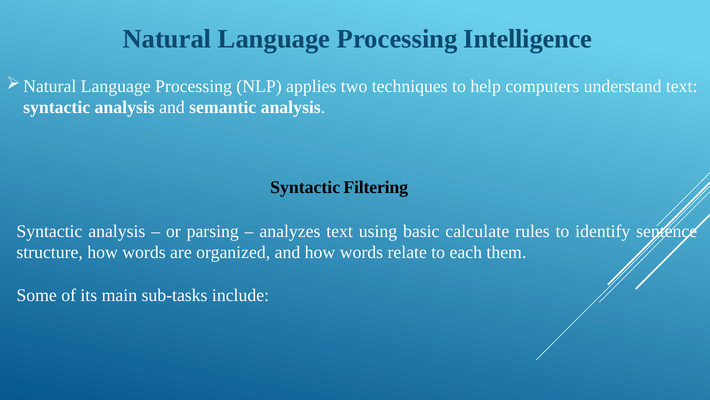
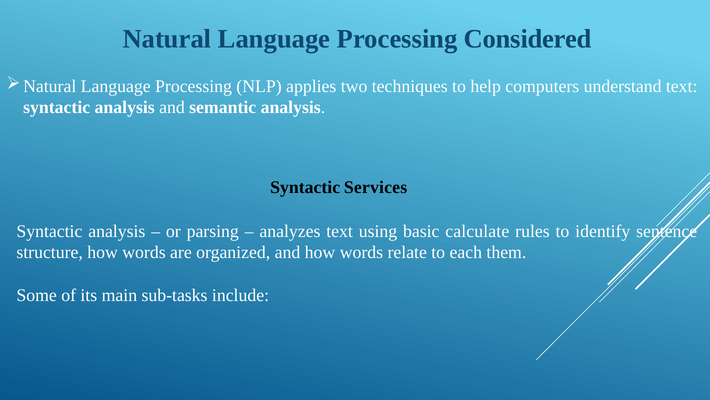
Intelligence: Intelligence -> Considered (528, 39)
Filtering: Filtering -> Services (376, 187)
